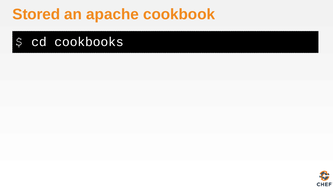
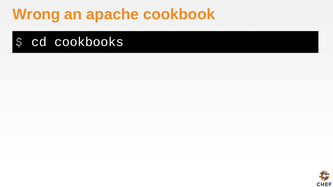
Stored: Stored -> Wrong (36, 14)
